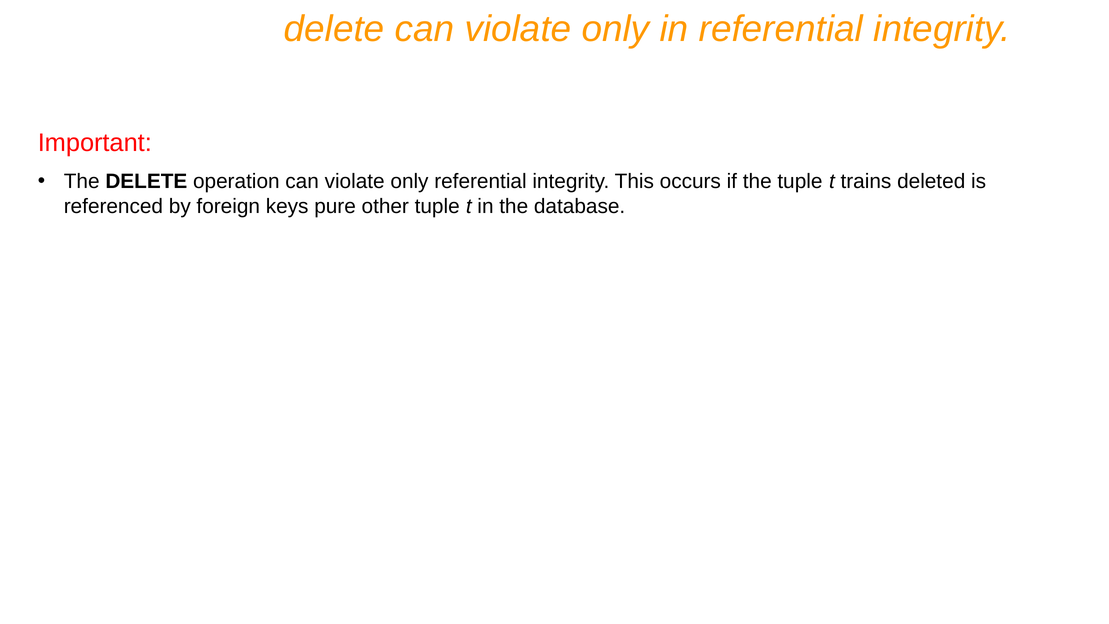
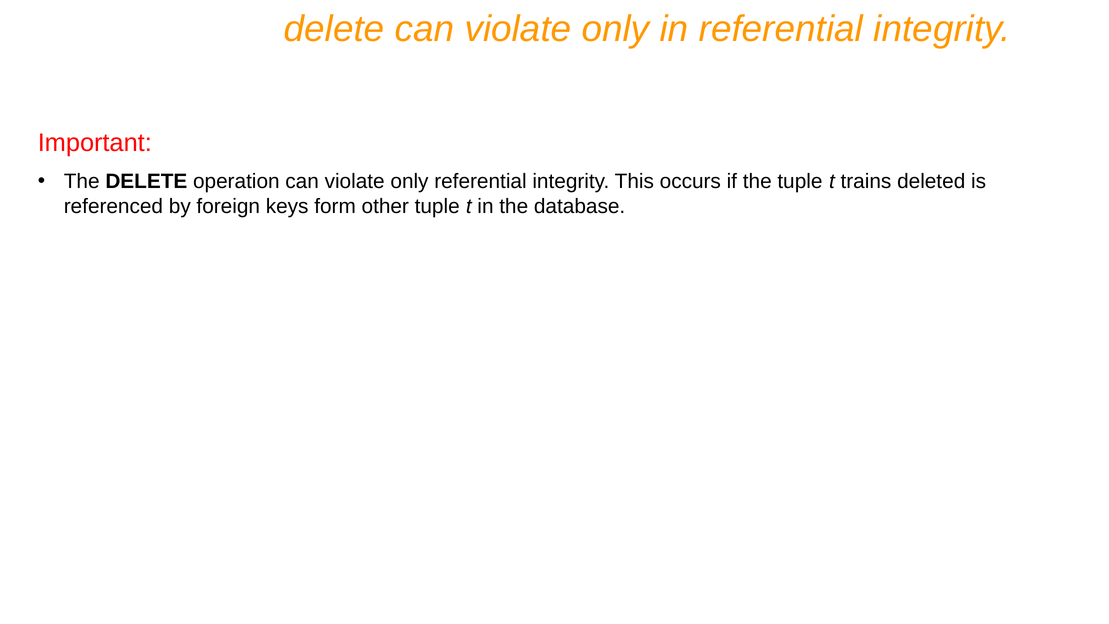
pure: pure -> form (335, 206)
